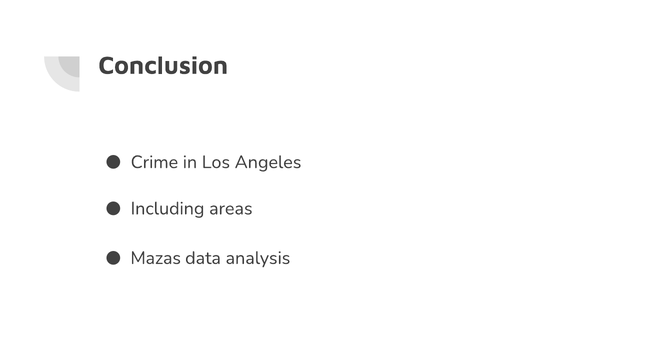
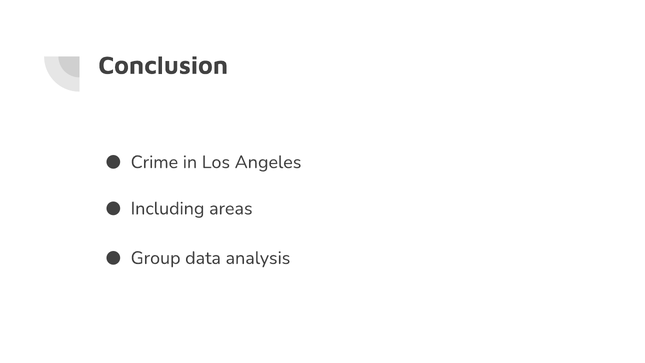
Mazas: Mazas -> Group (156, 258)
